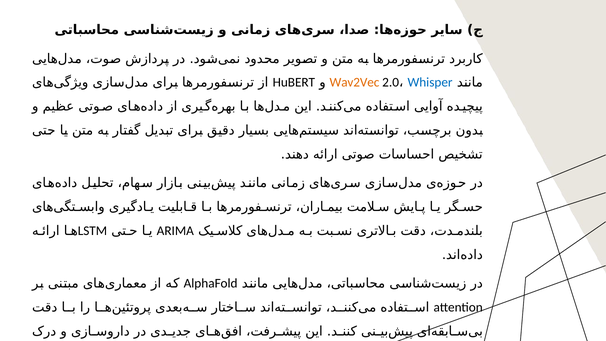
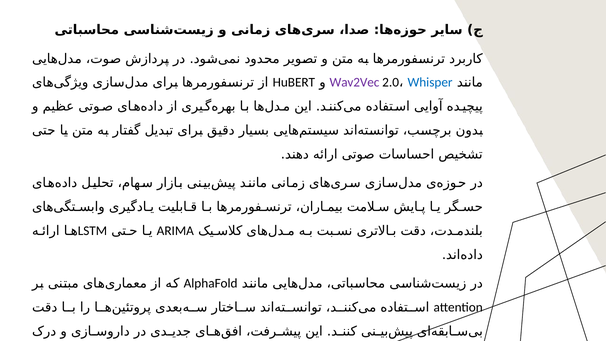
Wav2Vec colour: orange -> purple (354, 83)
